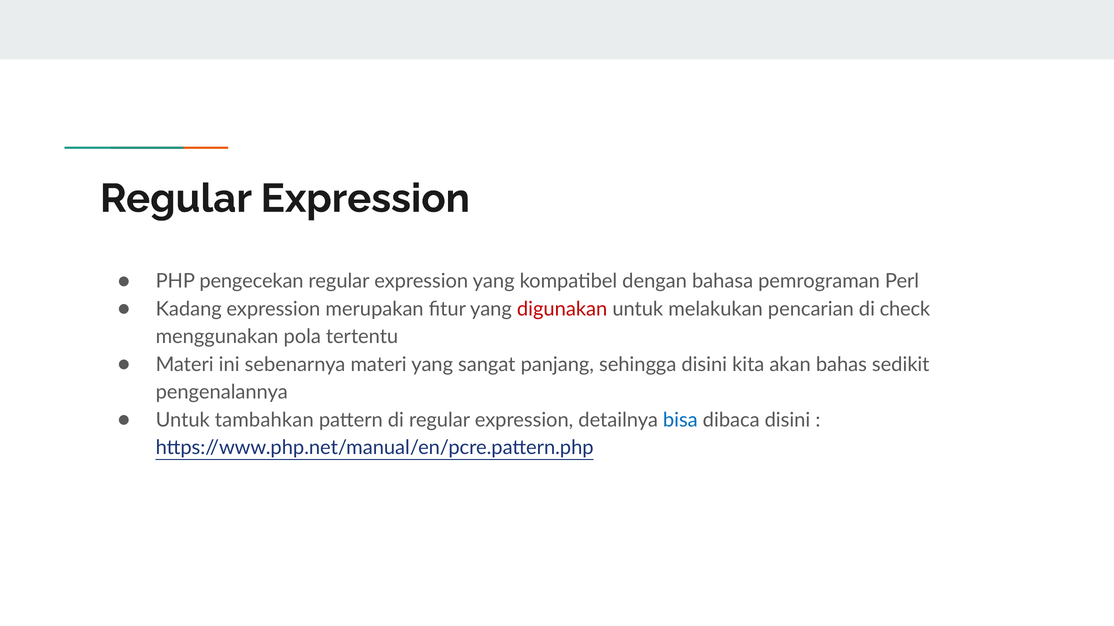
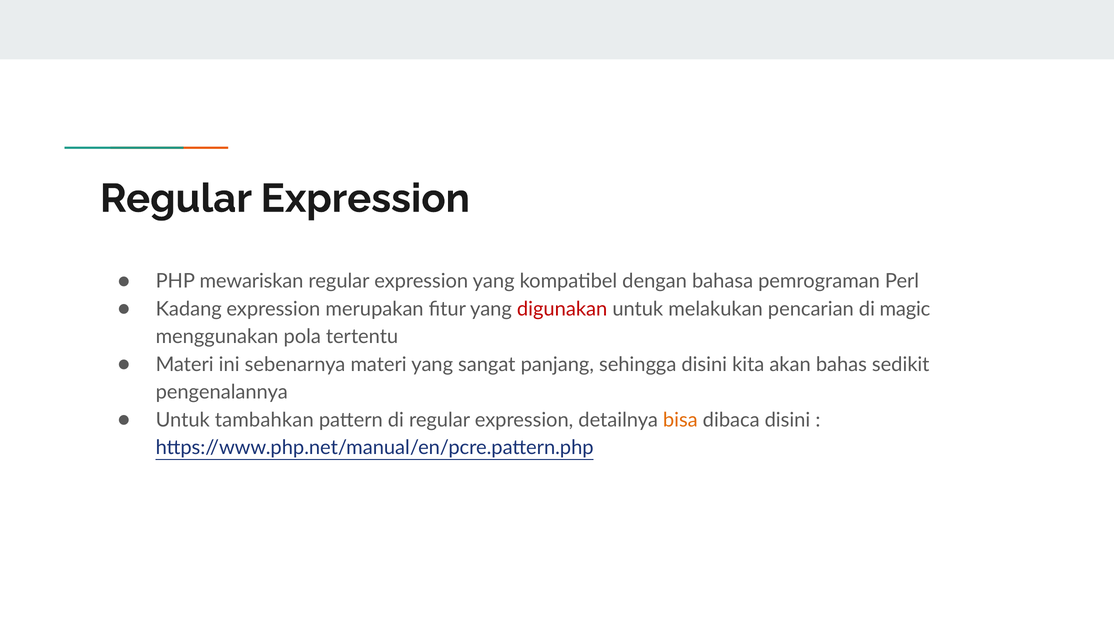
pengecekan: pengecekan -> mewariskan (251, 282)
check: check -> magic (905, 309)
bisa colour: blue -> orange (680, 420)
